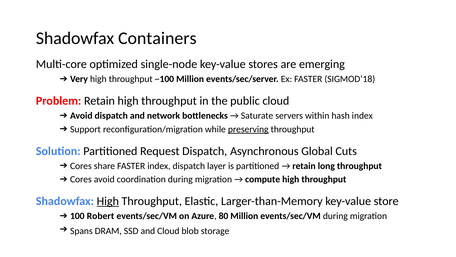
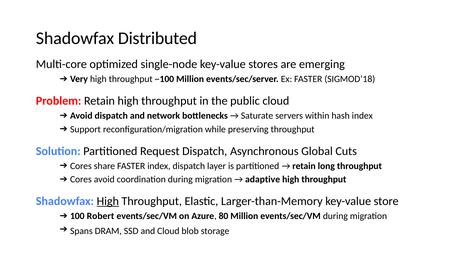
Containers: Containers -> Distributed (157, 38)
preserving underline: present -> none (248, 129)
compute: compute -> adaptive (263, 179)
